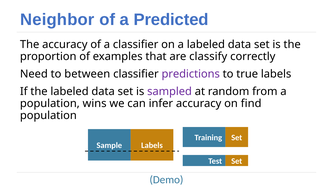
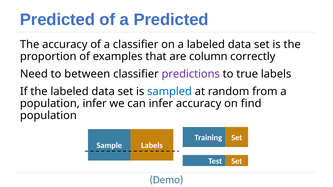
Neighbor: Neighbor -> Predicted (57, 20)
classify: classify -> column (208, 57)
sampled colour: purple -> blue (170, 92)
population wins: wins -> infer (95, 104)
